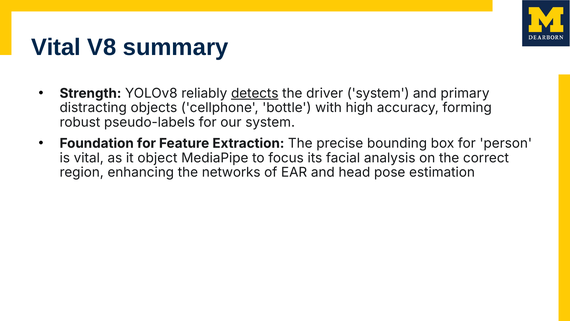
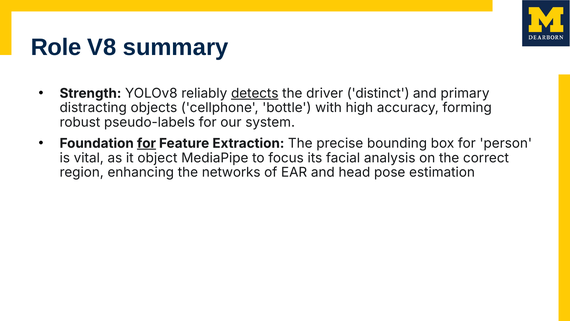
Vital: Vital -> Role (56, 47)
driver system: system -> distinct (378, 93)
for underline: none -> present (146, 143)
